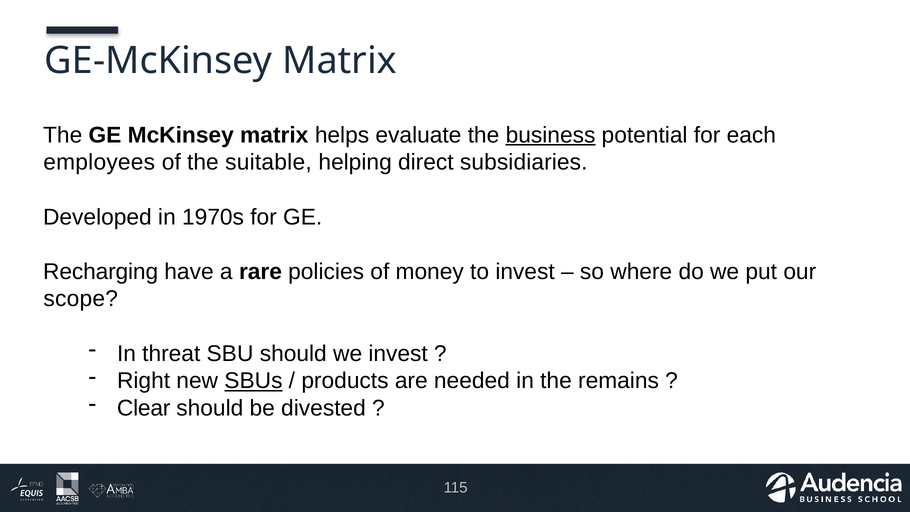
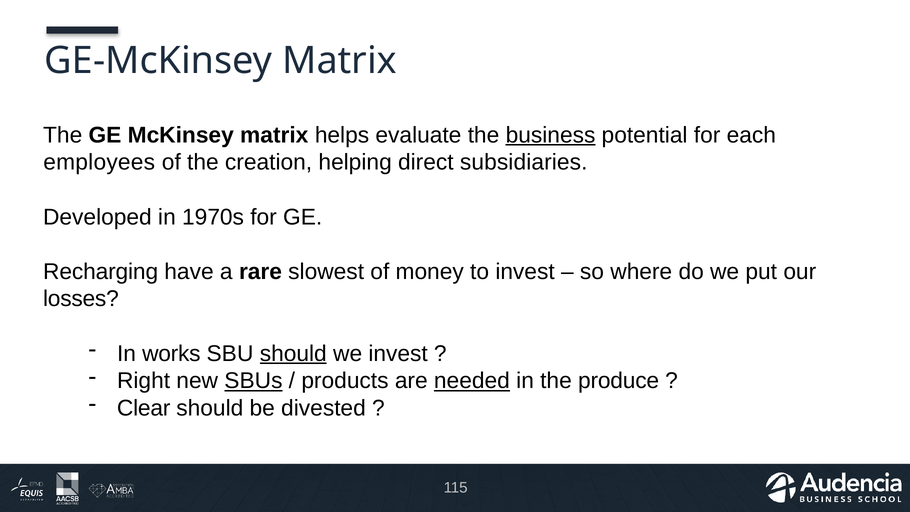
suitable: suitable -> creation (269, 162)
policies: policies -> slowest (326, 272)
scope: scope -> losses (81, 299)
threat: threat -> works (171, 354)
should underline: none -> present (293, 354)
needed underline: none -> present (472, 381)
remains: remains -> produce (619, 381)
